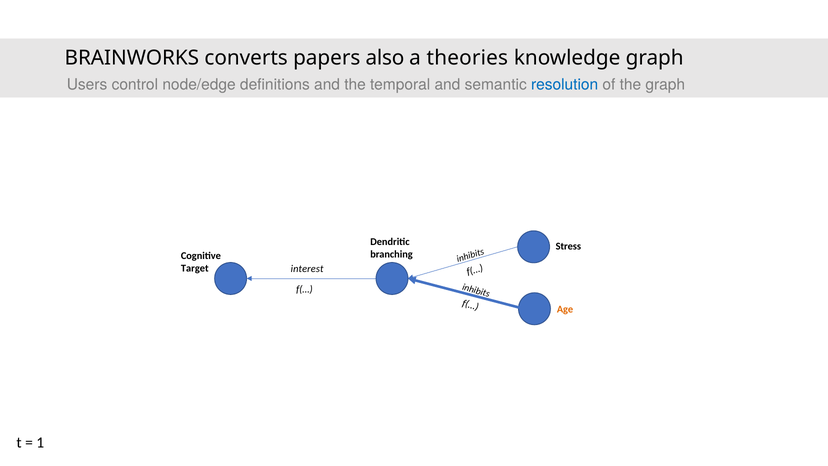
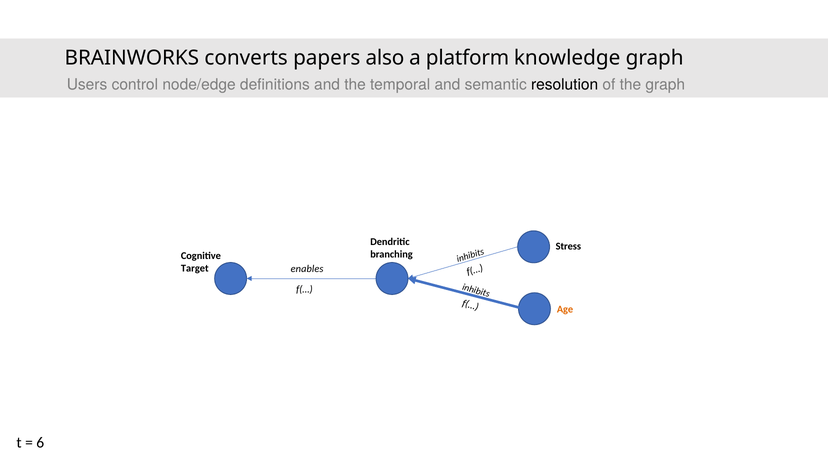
theories: theories -> platform (468, 58)
resolution colour: blue -> black (565, 85)
interest: interest -> enables (307, 269)
1: 1 -> 6 (40, 442)
